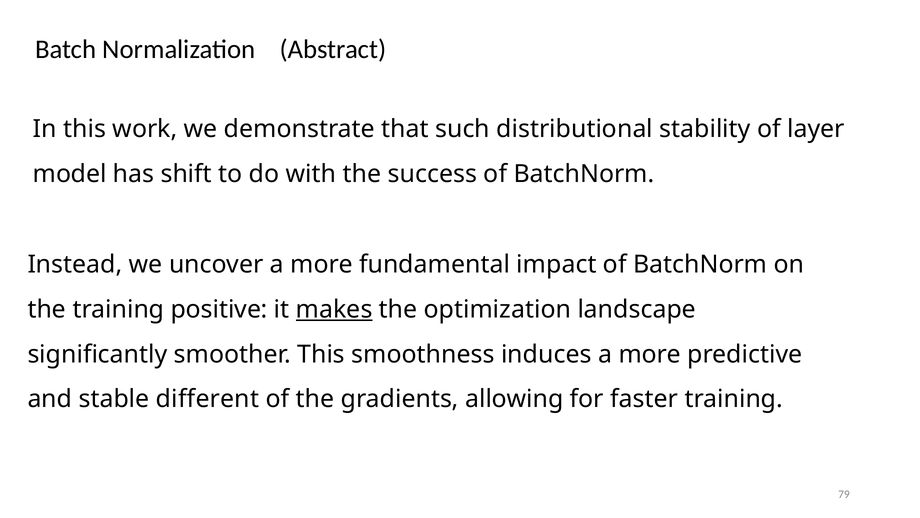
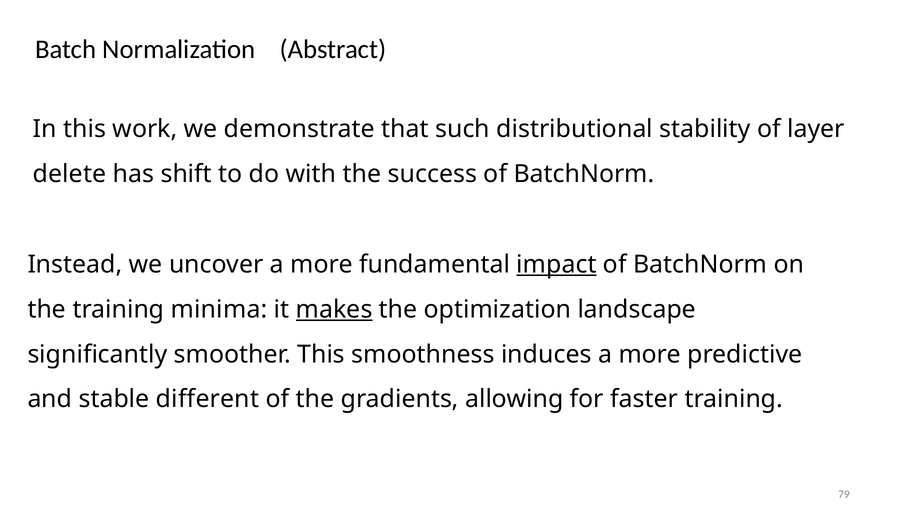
model: model -> delete (70, 174)
impact underline: none -> present (556, 264)
positive: positive -> minima (219, 309)
